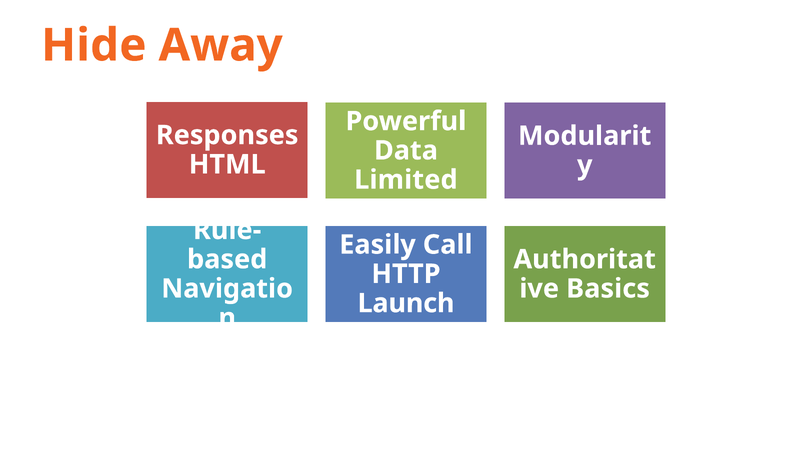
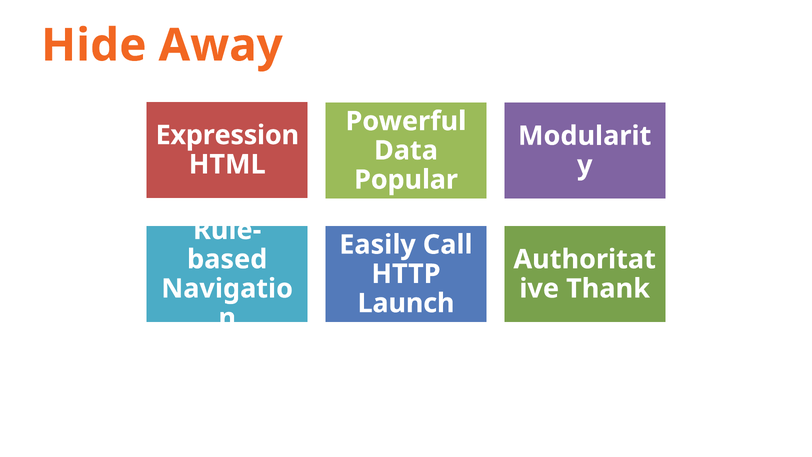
Responses: Responses -> Expression (227, 135)
Limited: Limited -> Popular (406, 180)
Basics: Basics -> Thank (608, 288)
